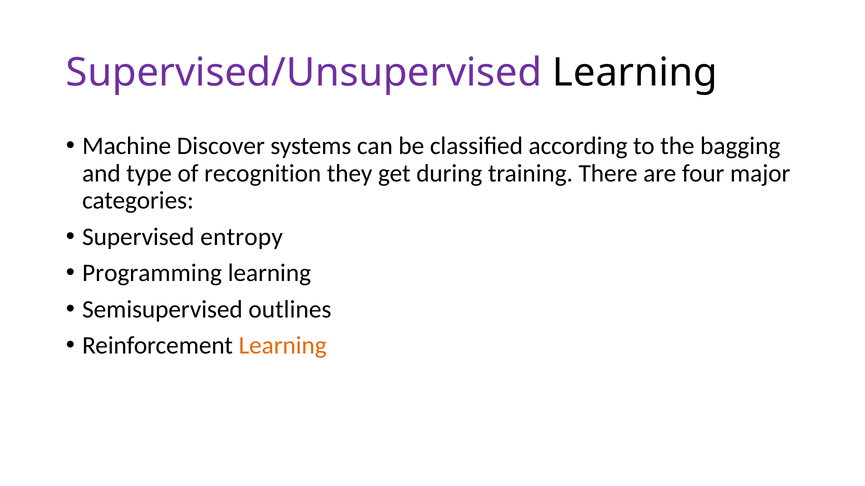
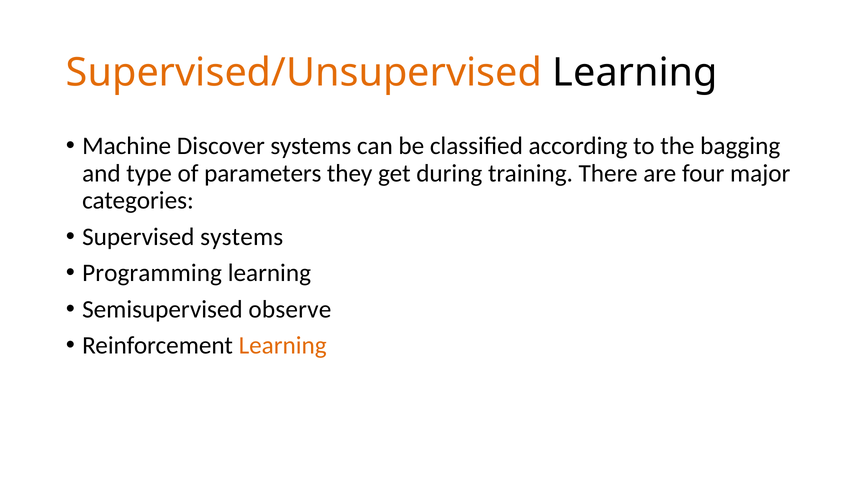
Supervised/Unsupervised colour: purple -> orange (304, 73)
recognition: recognition -> parameters (263, 173)
Supervised entropy: entropy -> systems (242, 237)
outlines: outlines -> observe (290, 310)
